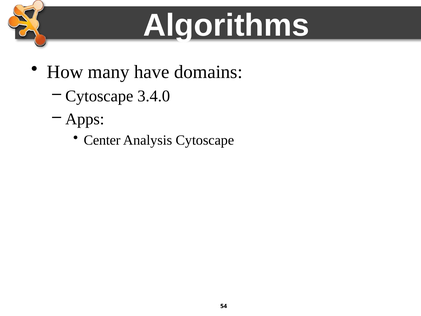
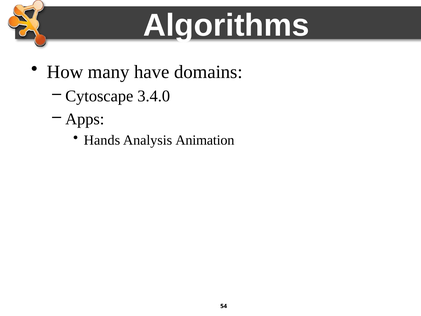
Center: Center -> Hands (102, 140)
Analysis Cytoscape: Cytoscape -> Animation (205, 140)
